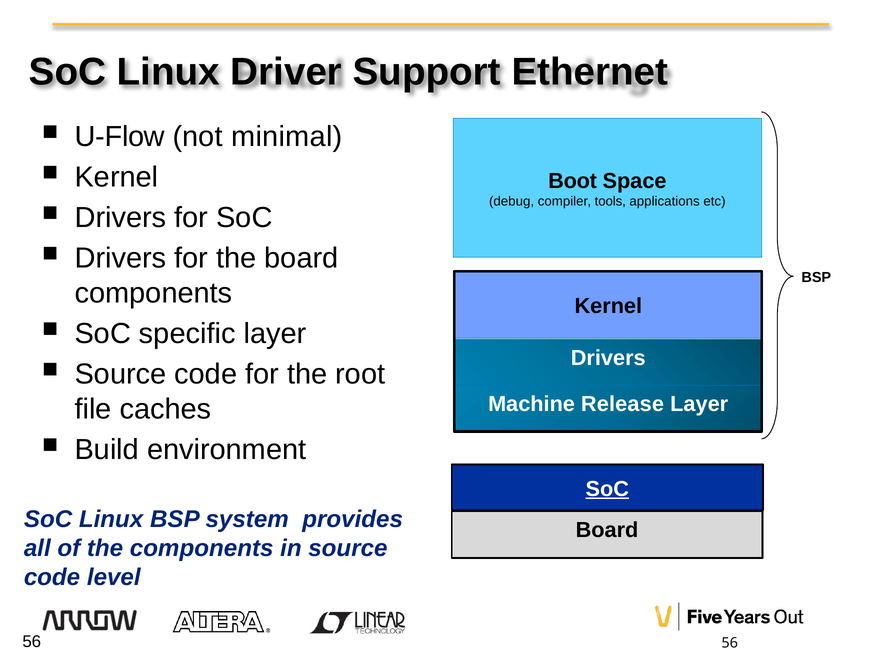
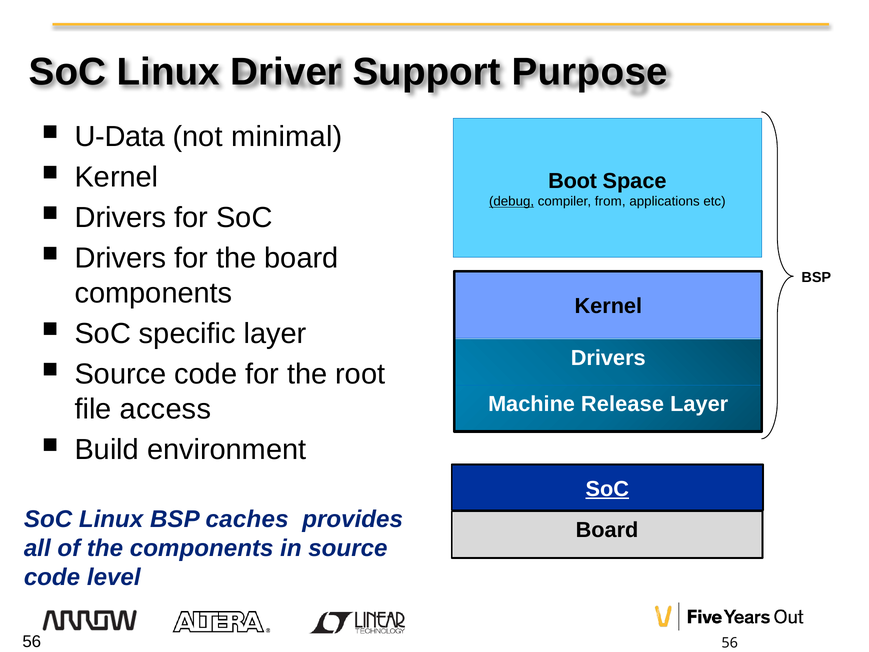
Ethernet: Ethernet -> Purpose (590, 72)
U-Flow: U-Flow -> U-Data (120, 137)
debug underline: none -> present (512, 201)
tools: tools -> from (610, 201)
caches: caches -> access (165, 409)
system: system -> caches (247, 519)
